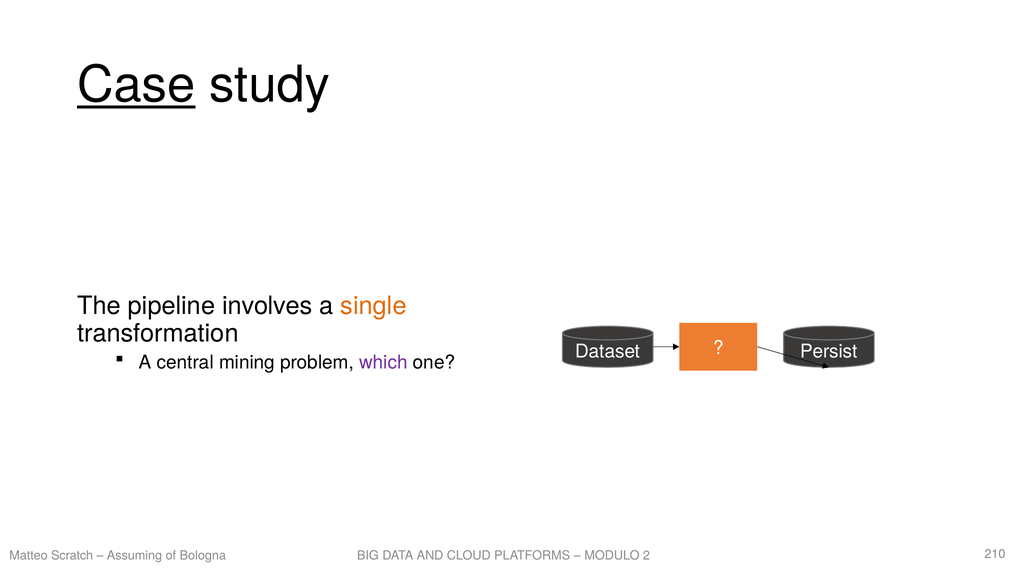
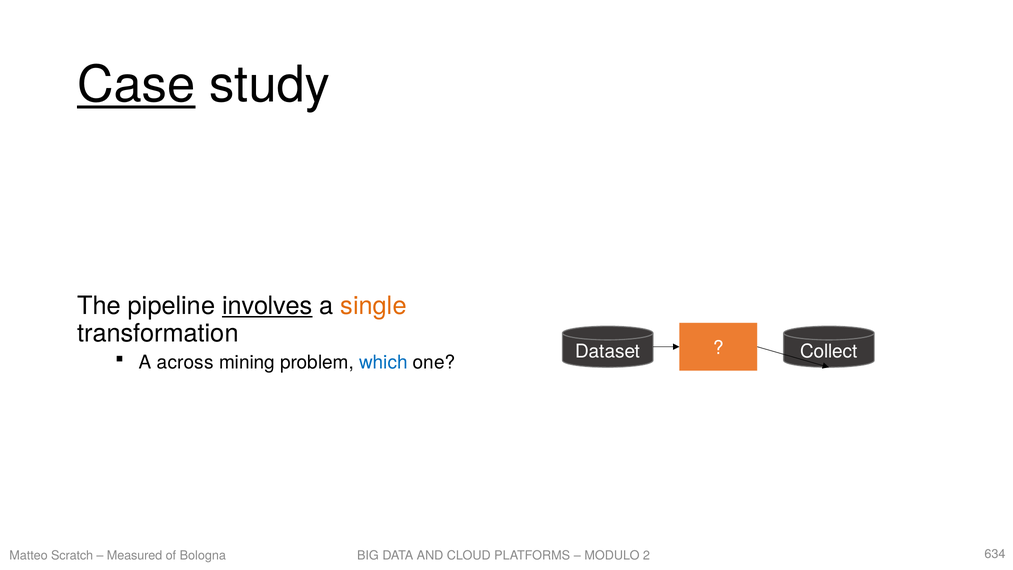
involves underline: none -> present (267, 306)
Persist: Persist -> Collect (829, 351)
central: central -> across (185, 362)
which colour: purple -> blue (383, 362)
Assuming: Assuming -> Measured (135, 555)
210: 210 -> 634 (995, 554)
